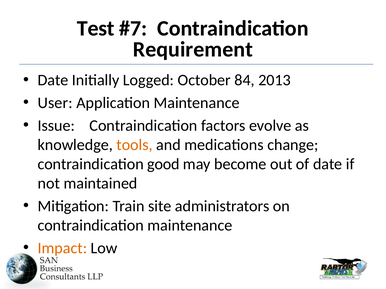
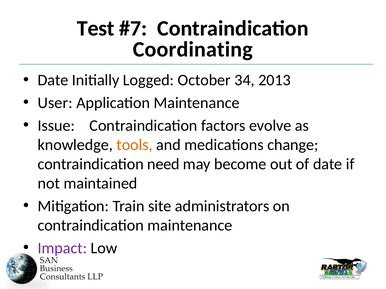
Requirement: Requirement -> Coordinating (193, 50)
84: 84 -> 34 (245, 80)
good: good -> need (163, 164)
Impact colour: orange -> purple (62, 248)
